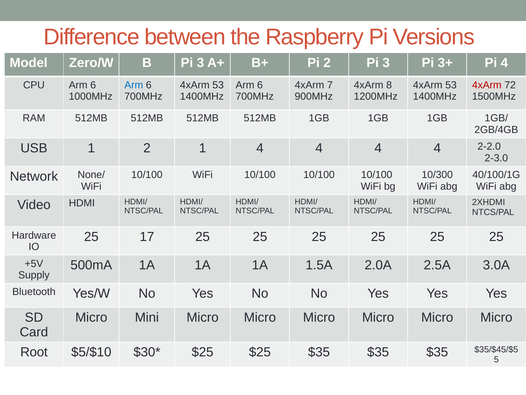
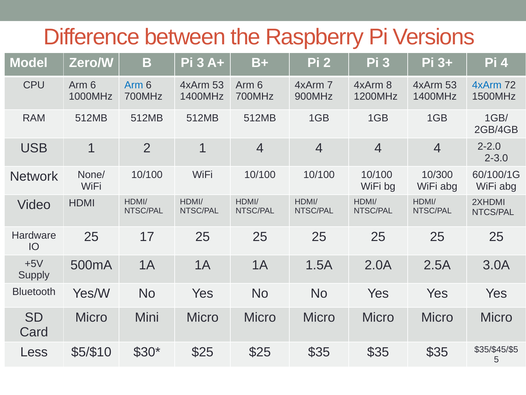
4xArm colour: red -> blue (487, 85)
40/100/1G: 40/100/1G -> 60/100/1G (496, 175)
Root: Root -> Less (34, 352)
